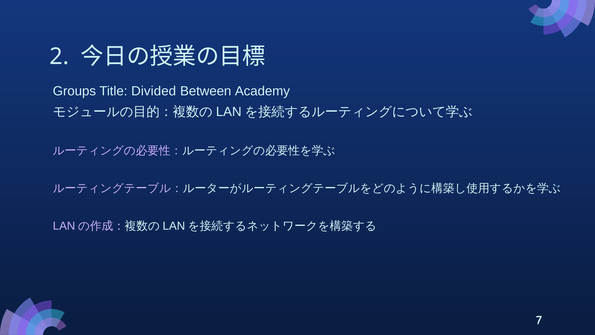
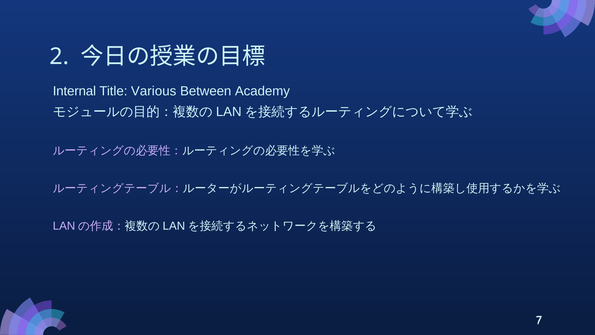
Groups: Groups -> Internal (74, 91)
Divided: Divided -> Various (154, 91)
